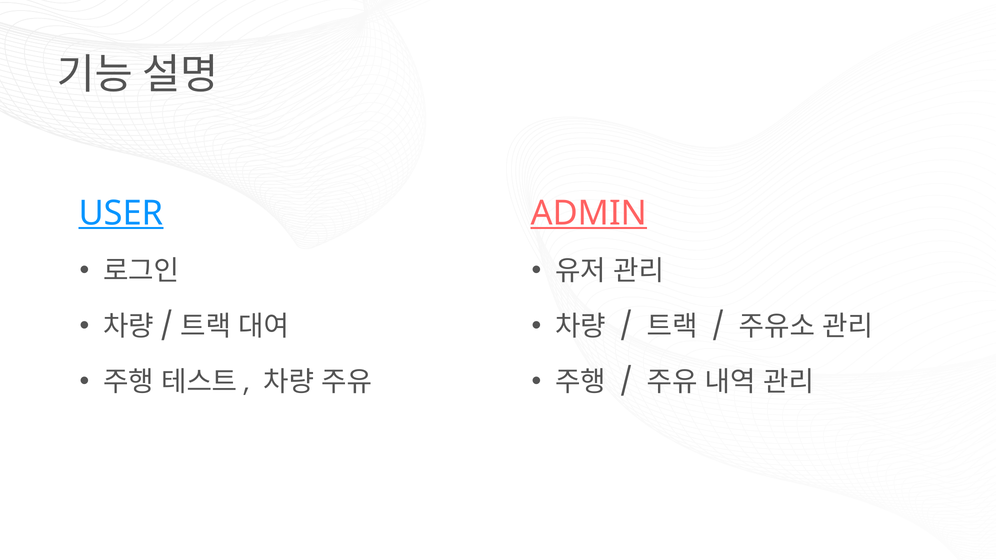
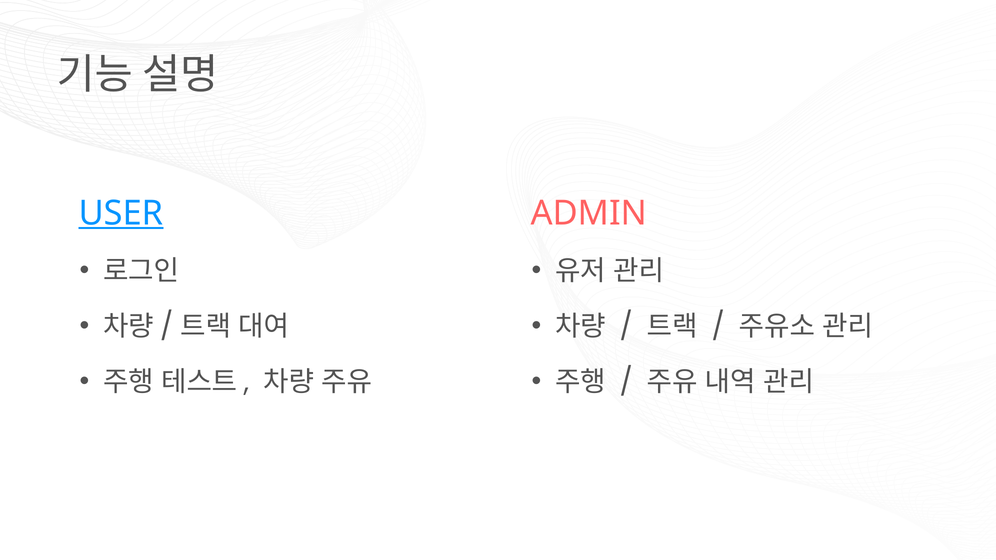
ADMIN underline: present -> none (589, 213)
